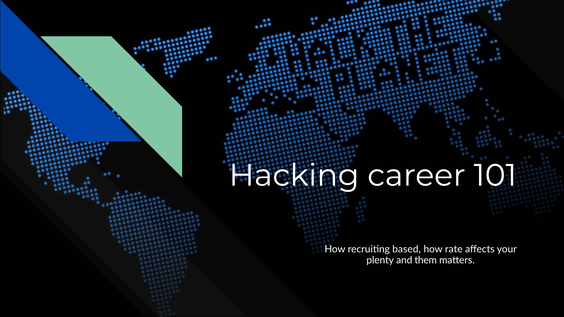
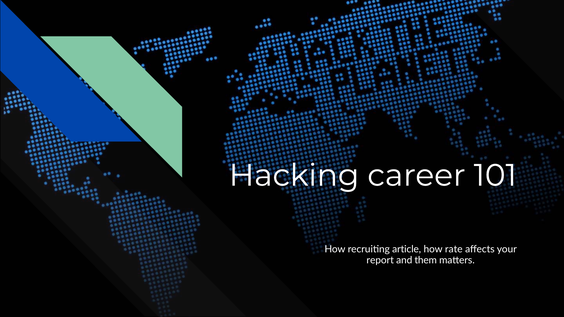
based: based -> article (407, 250)
plenty: plenty -> report (380, 260)
